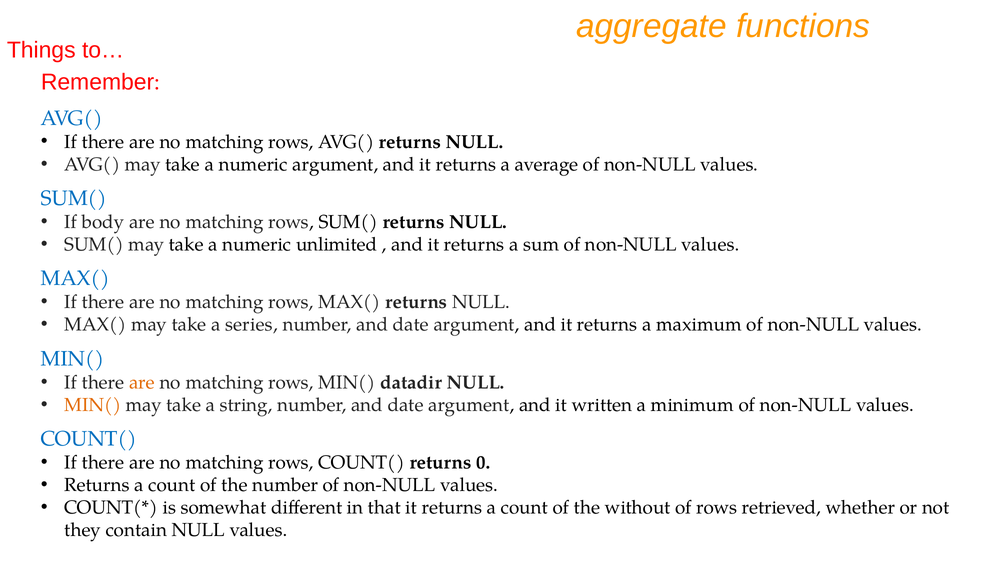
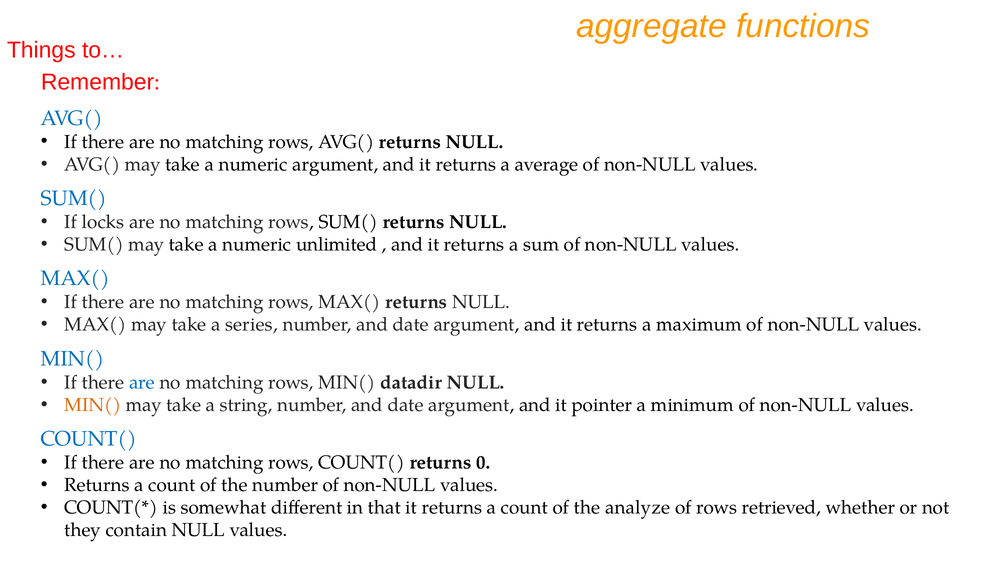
body: body -> locks (103, 222)
are colour: orange -> blue (142, 383)
written: written -> pointer (602, 405)
without: without -> analyze (638, 508)
